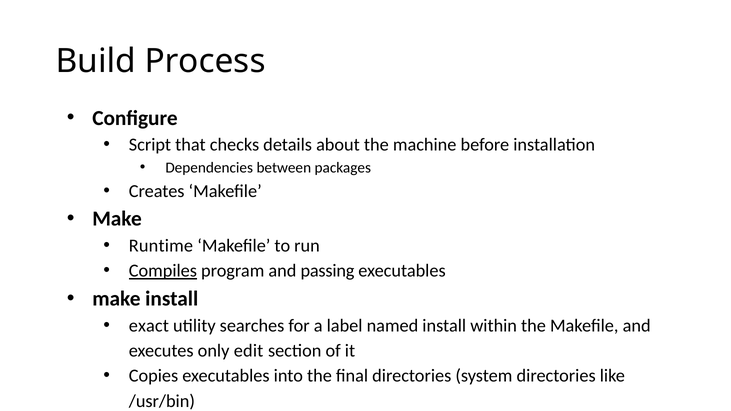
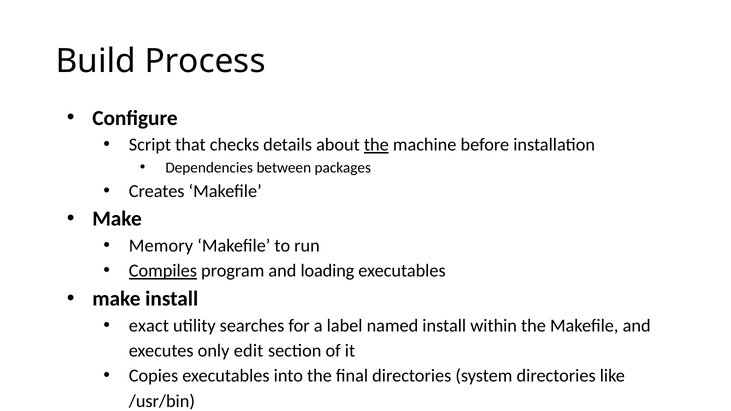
the underline: none -> present (376, 145)
Runtime: Runtime -> Memory (161, 246)
passing: passing -> loading (327, 271)
